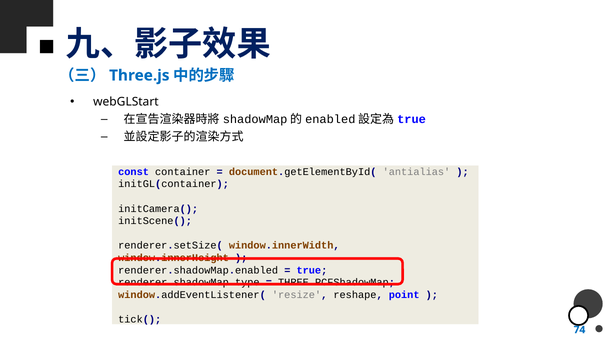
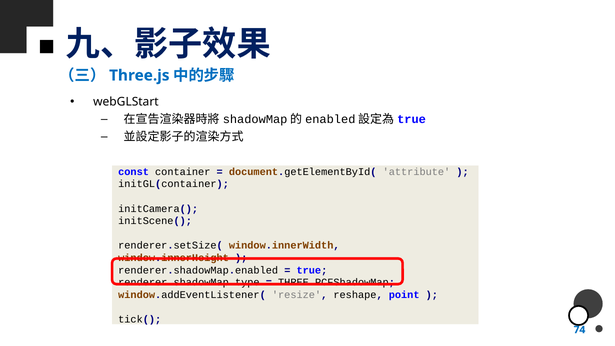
antialias: antialias -> attribute (416, 172)
